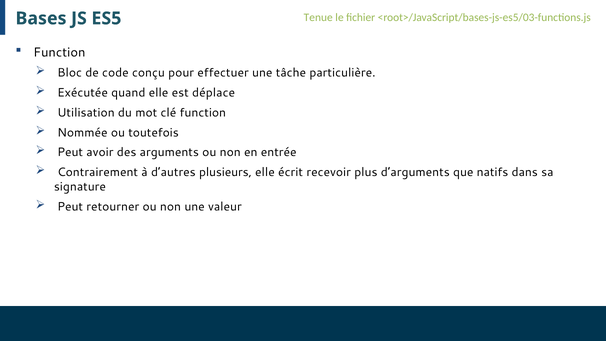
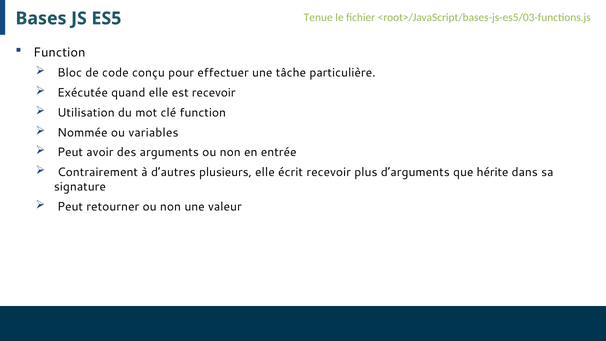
est déplace: déplace -> recevoir (214, 93)
toutefois: toutefois -> variables (153, 132)
natifs: natifs -> hérite (493, 172)
